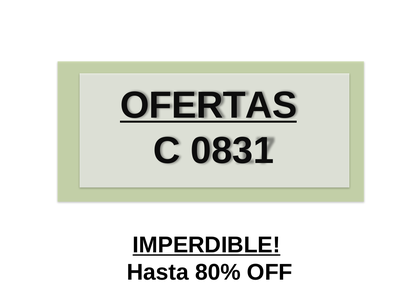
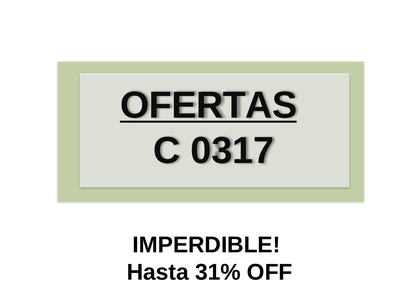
0831: 0831 -> 0317 (232, 150)
IMPERDIBLE underline: present -> none (206, 245)
80%: 80% -> 31% (218, 272)
